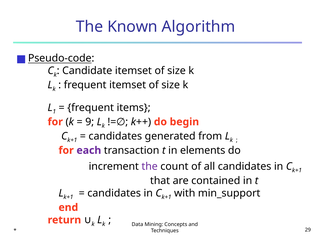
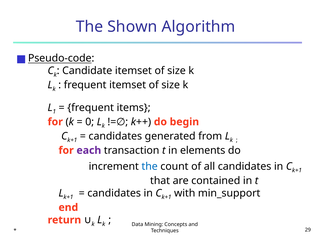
Known: Known -> Shown (132, 27)
9: 9 -> 0 (90, 122)
the colour: purple -> blue (150, 167)
